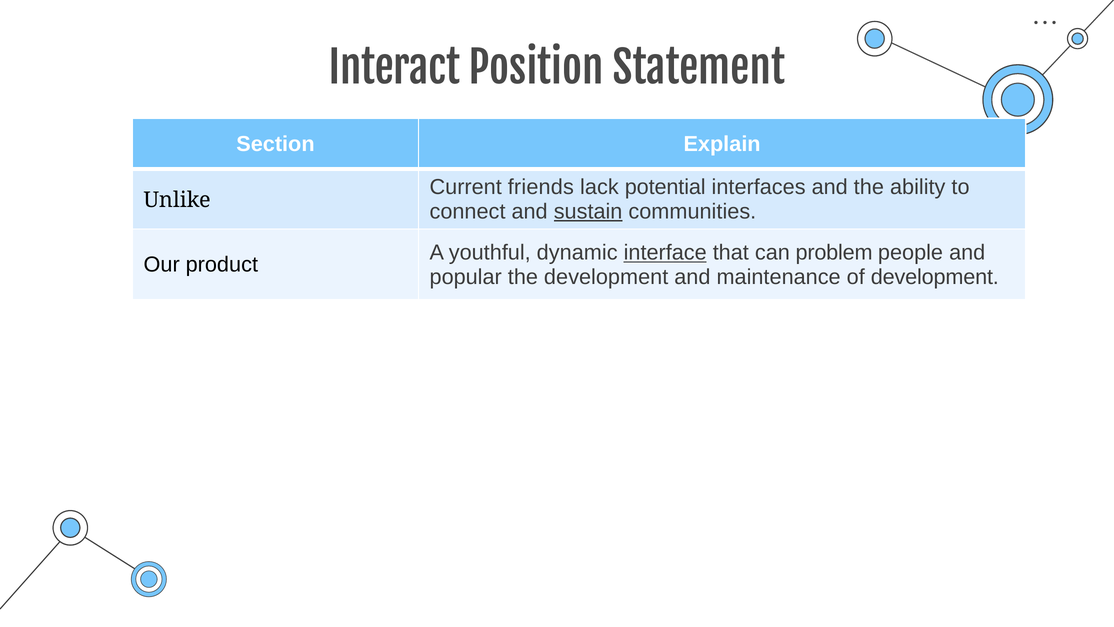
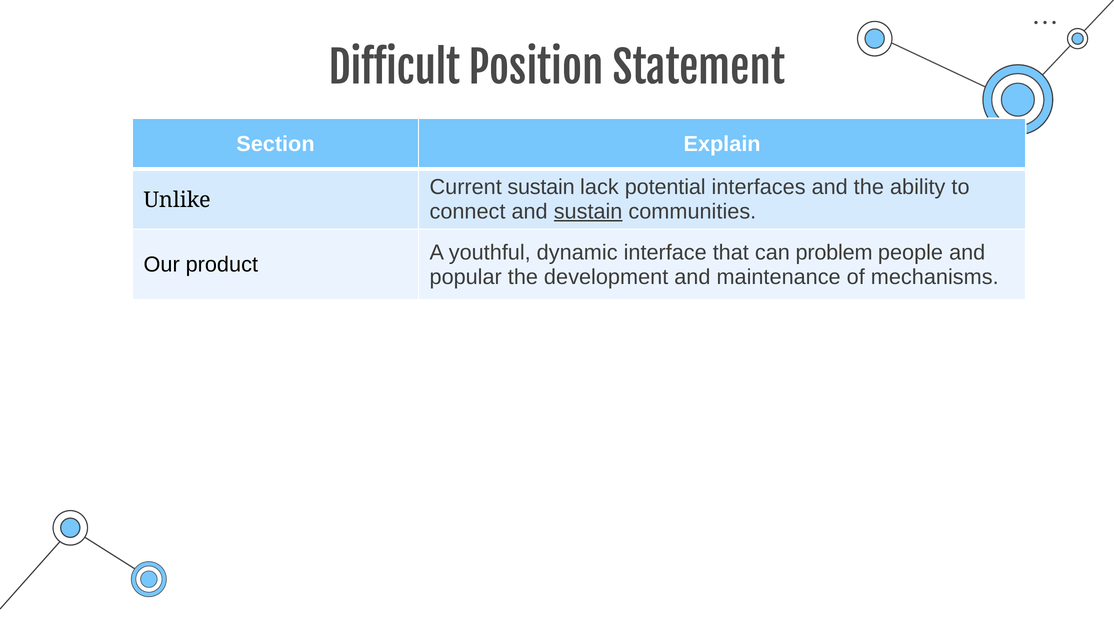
Interact: Interact -> Difficult (395, 69)
Current friends: friends -> sustain (541, 187)
interface underline: present -> none (665, 252)
of development: development -> mechanisms (935, 277)
